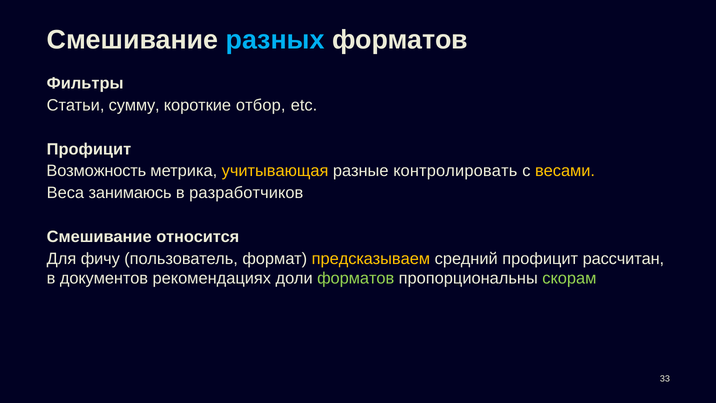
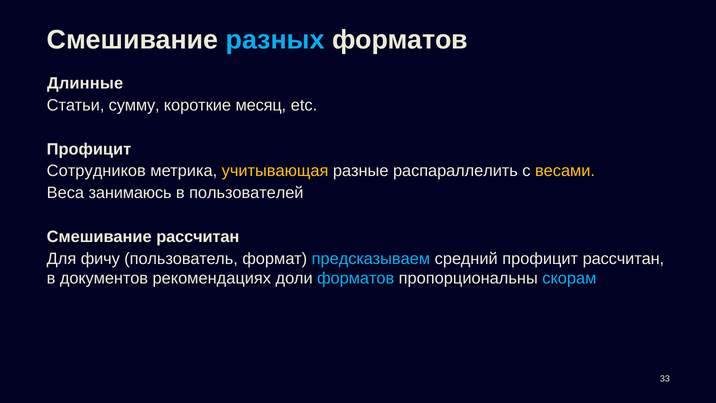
Фильтры: Фильтры -> Длинные (85, 83)
отбор: отбор -> месяц (261, 105)
Возможность: Возможность -> Сотрудников (96, 171)
контролировать: контролировать -> распараллелить (455, 171)
разработчиков: разработчиков -> пользователей (246, 193)
Смешивание относится: относится -> рассчитан (198, 237)
предсказываем colour: yellow -> light blue (371, 259)
форматов colour: light green -> light blue (356, 278)
скорам colour: light green -> light blue (569, 278)
